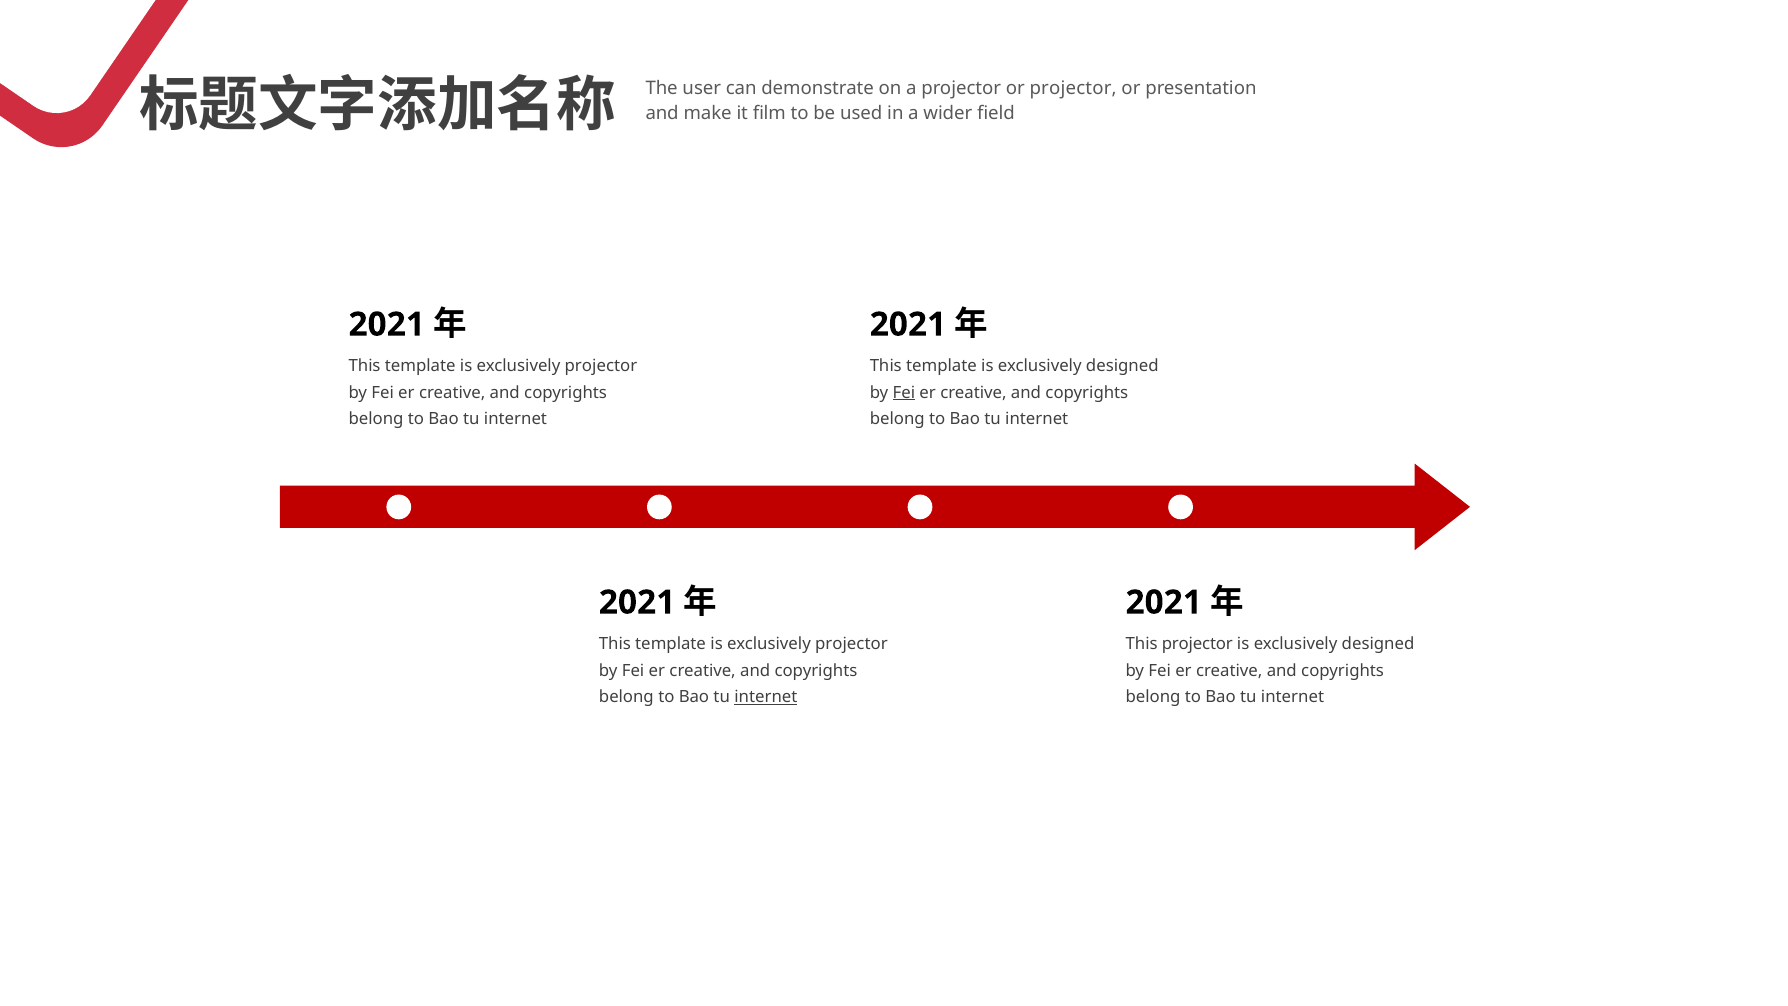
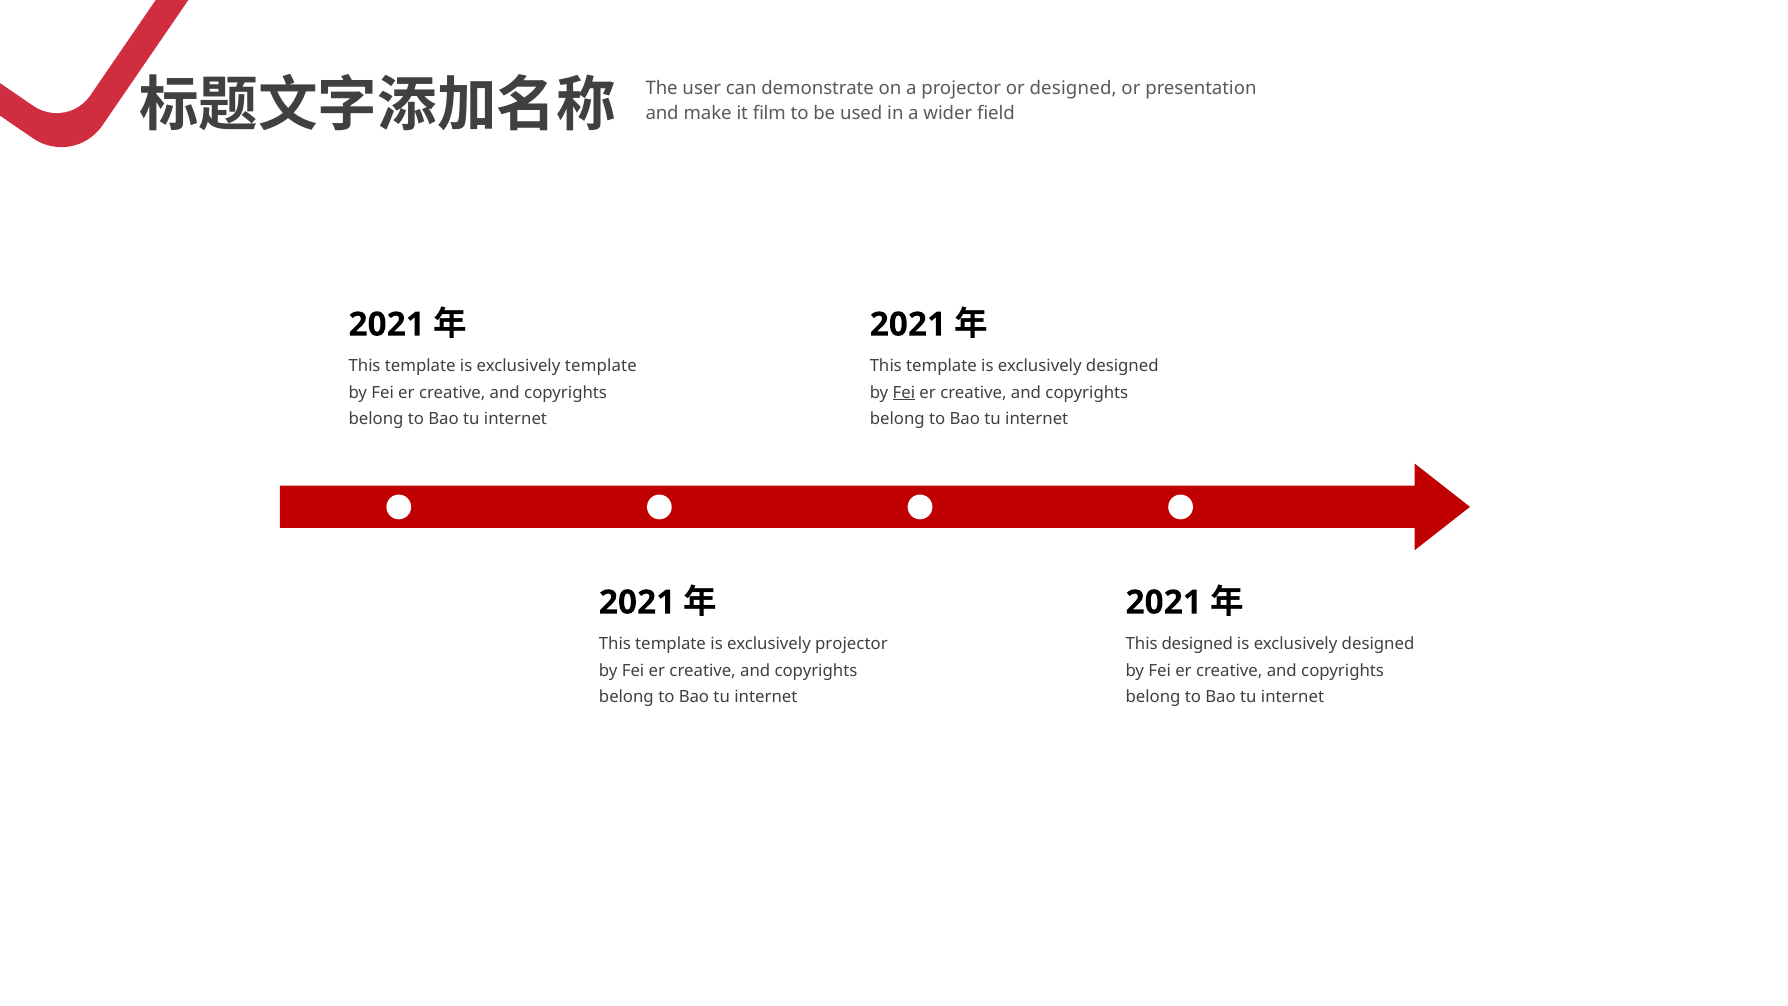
or projector: projector -> designed (1073, 88)
projector: projector -> template (601, 366)
This projector: projector -> designed (1197, 644)
internet underline: present -> none (766, 697)
